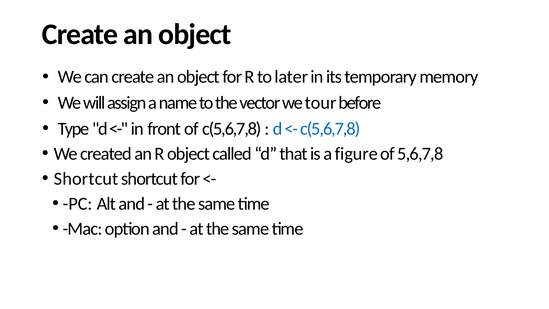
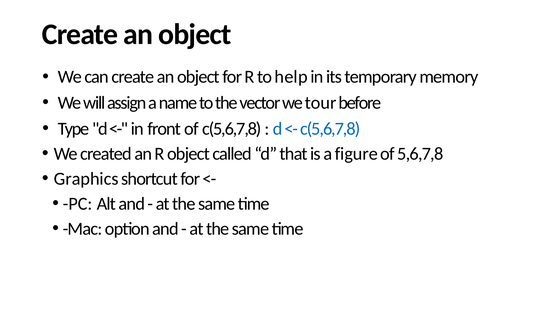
later: later -> help (291, 77)
Shortcut: Shortcut -> Graphics (86, 179)
